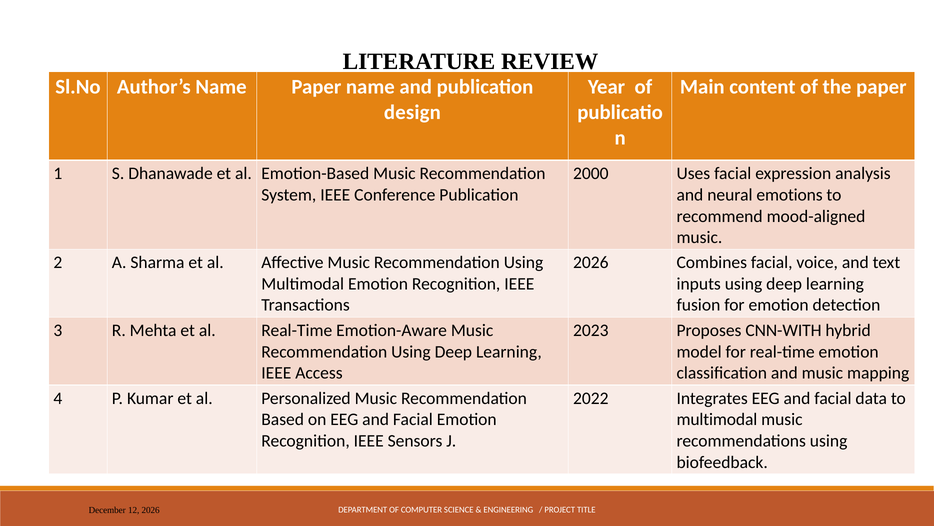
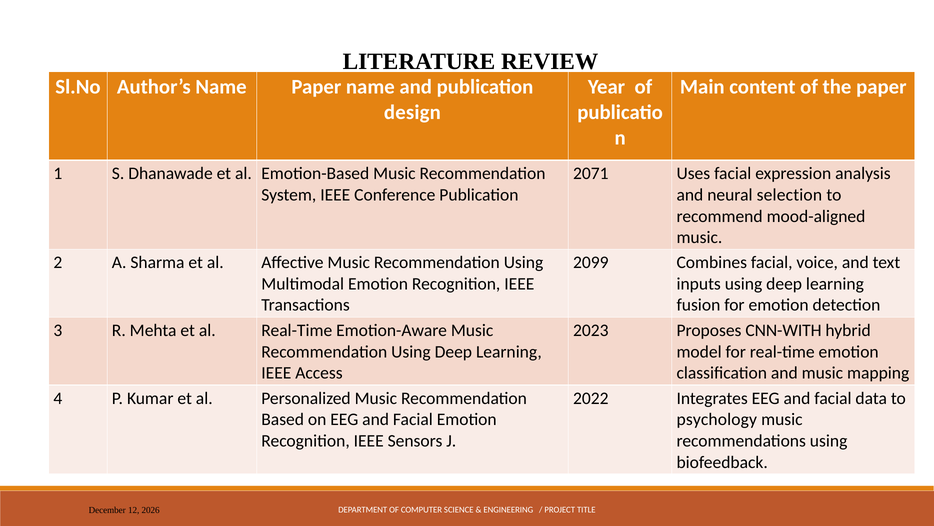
2000: 2000 -> 2071 (591, 173)
emotions: emotions -> selection (789, 195)
2026: 2026 -> 2099 (591, 262)
multimodal: multimodal -> psychology (717, 419)
